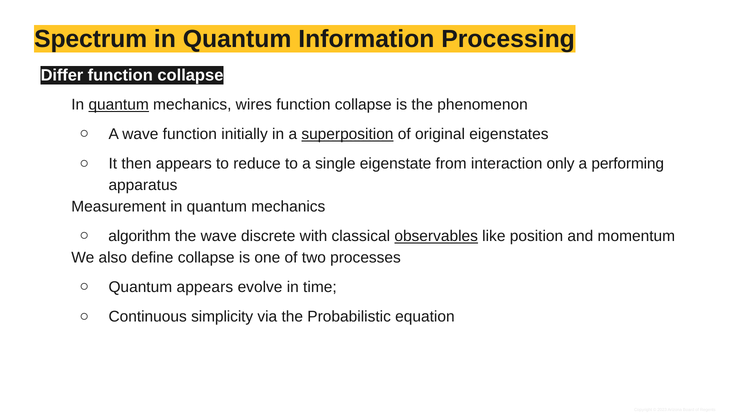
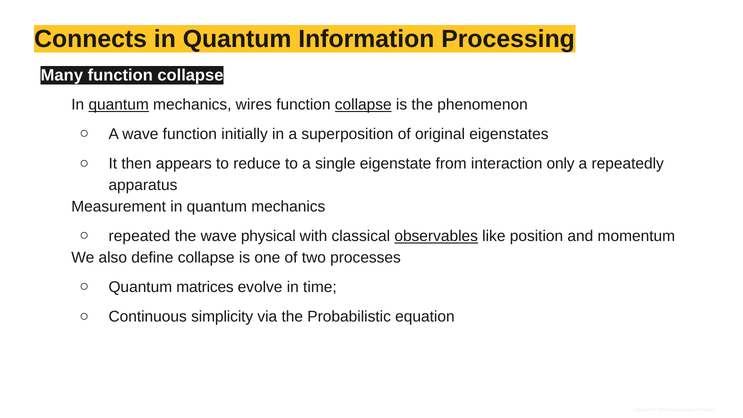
Spectrum: Spectrum -> Connects (91, 39)
Differ: Differ -> Many (62, 76)
collapse underline: none -> present (363, 105)
superposition underline: present -> none (347, 134)
performing: performing -> repeatedly (628, 164)
algorithm: algorithm -> repeated (139, 236)
discrete: discrete -> physical (268, 236)
Quantum appears: appears -> matrices (205, 287)
